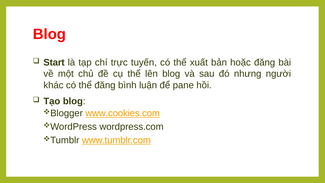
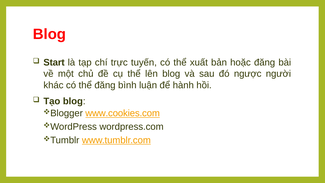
nhưng: nhưng -> ngược (248, 74)
pane: pane -> hành (183, 85)
